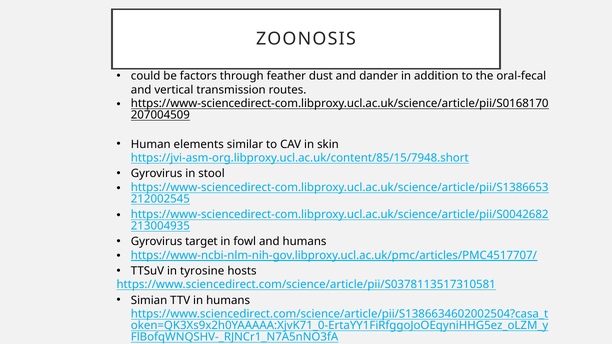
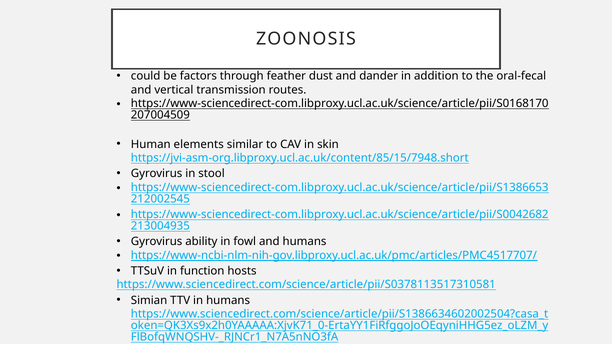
target: target -> ability (201, 242)
tyrosine: tyrosine -> function (202, 271)
